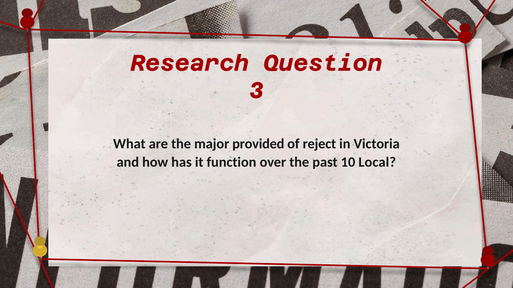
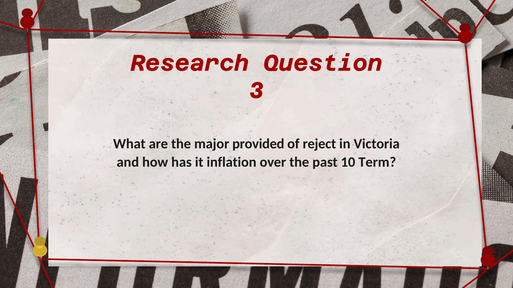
function: function -> inflation (232, 162)
Local: Local -> Term (377, 162)
